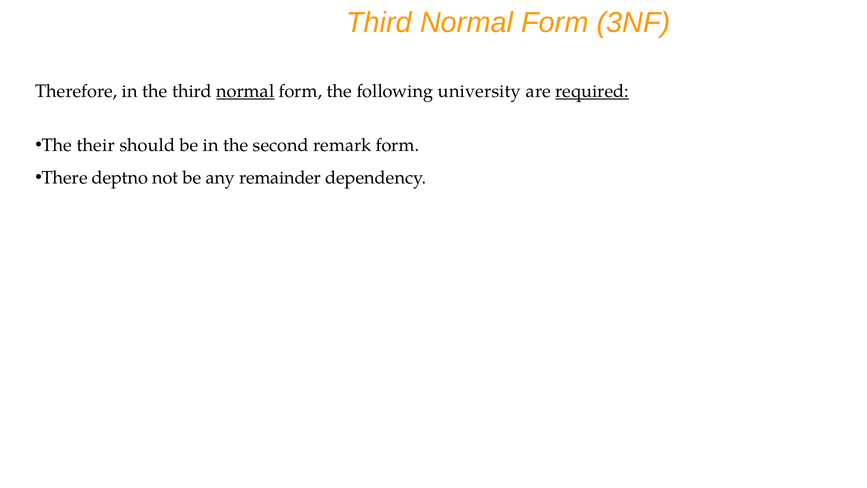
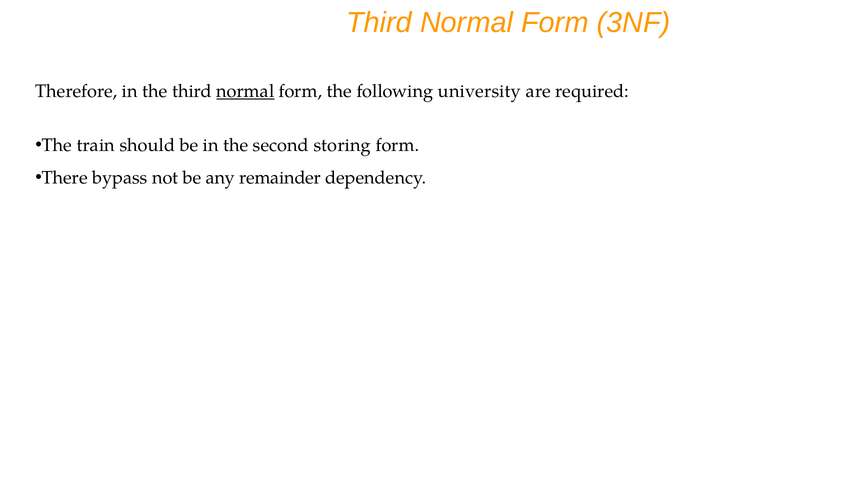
required underline: present -> none (592, 91)
their: their -> train (96, 145)
remark: remark -> storing (342, 145)
deptno: deptno -> bypass (120, 178)
